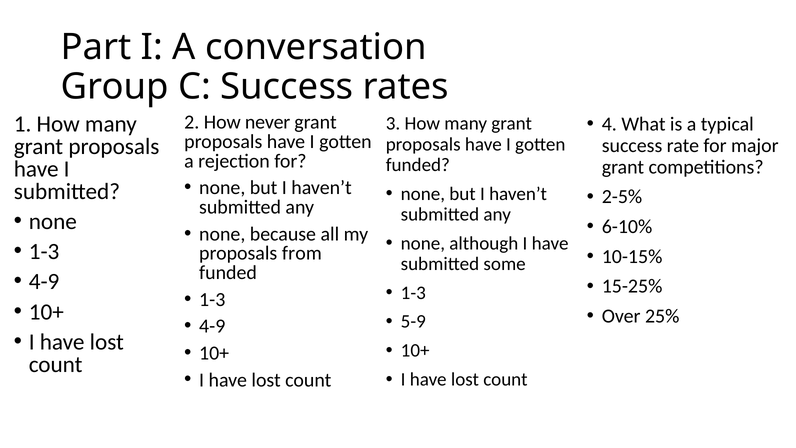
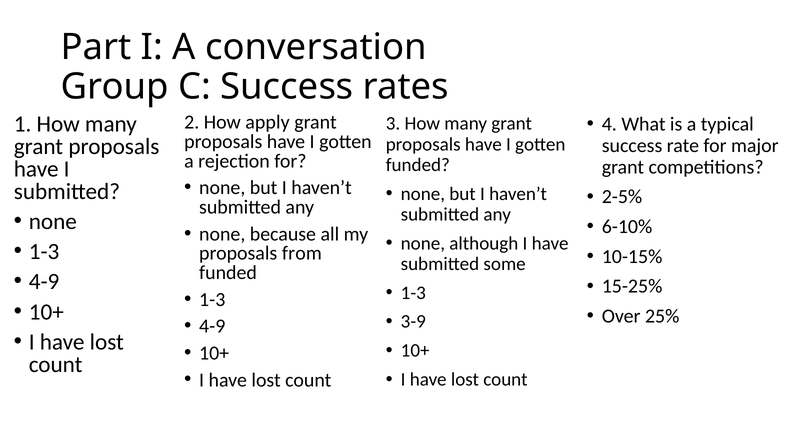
never: never -> apply (267, 122)
5-9: 5-9 -> 3-9 (413, 321)
